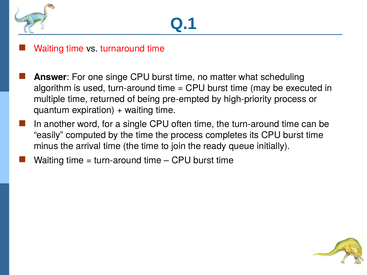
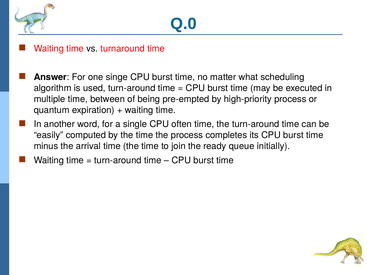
Q.1: Q.1 -> Q.0 (183, 24)
returned: returned -> between (108, 99)
